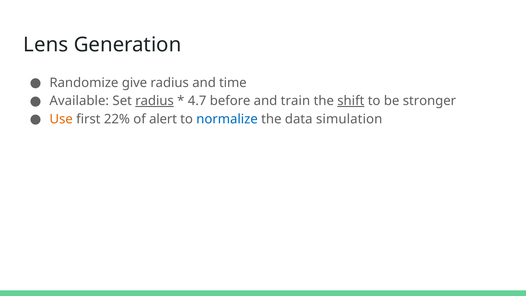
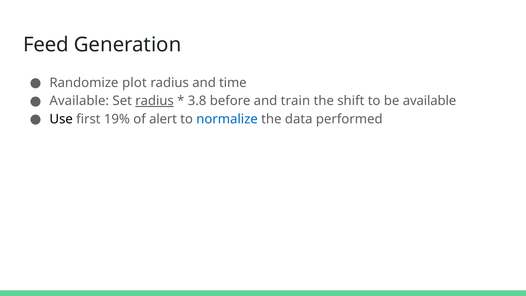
Lens: Lens -> Feed (46, 45)
give: give -> plot (134, 83)
4.7: 4.7 -> 3.8 (197, 101)
shift underline: present -> none (351, 101)
be stronger: stronger -> available (429, 101)
Use colour: orange -> black (61, 119)
22%: 22% -> 19% (117, 119)
simulation: simulation -> performed (349, 119)
